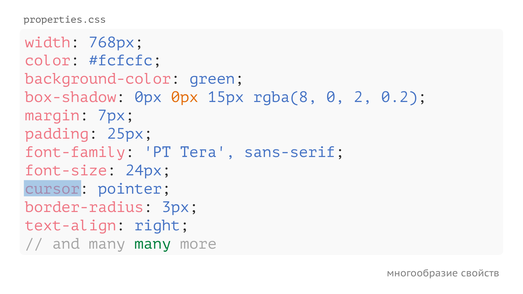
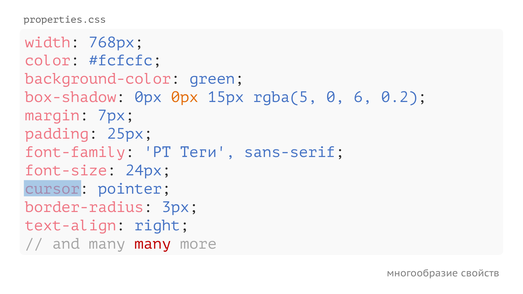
rgba(8: rgba(8 -> rgba(5 (285, 97)
2: 2 -> 6 (363, 97)
Тега: Тега -> Теги (208, 152)
many colour: green -> red (153, 244)
